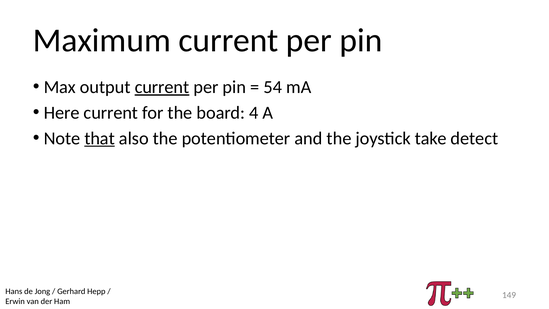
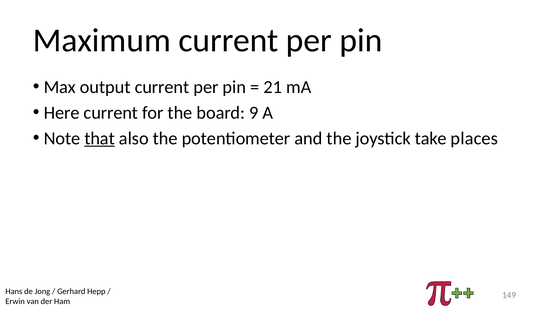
current underline: present -> none (162, 87)
54: 54 -> 21 (273, 87)
4: 4 -> 9 (254, 113)
detect: detect -> places (474, 138)
